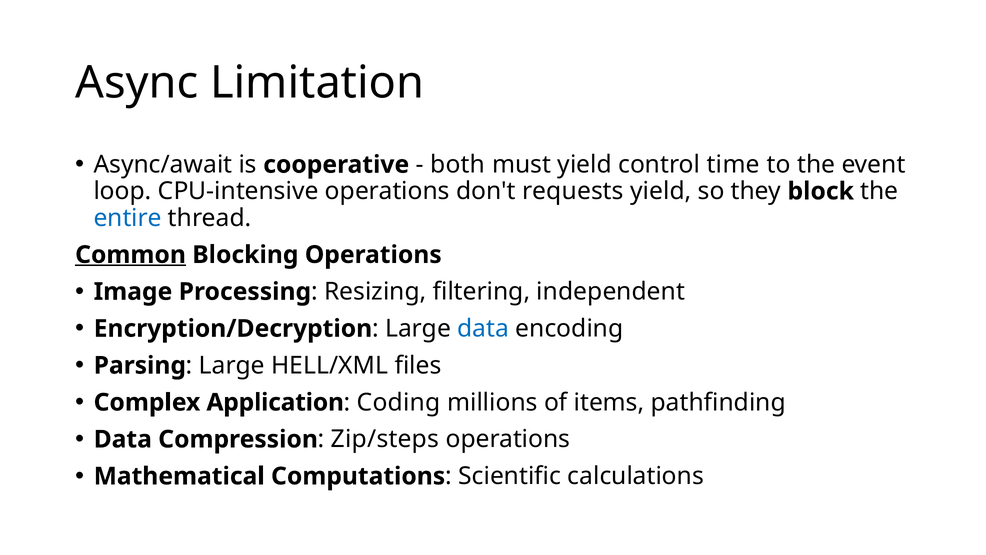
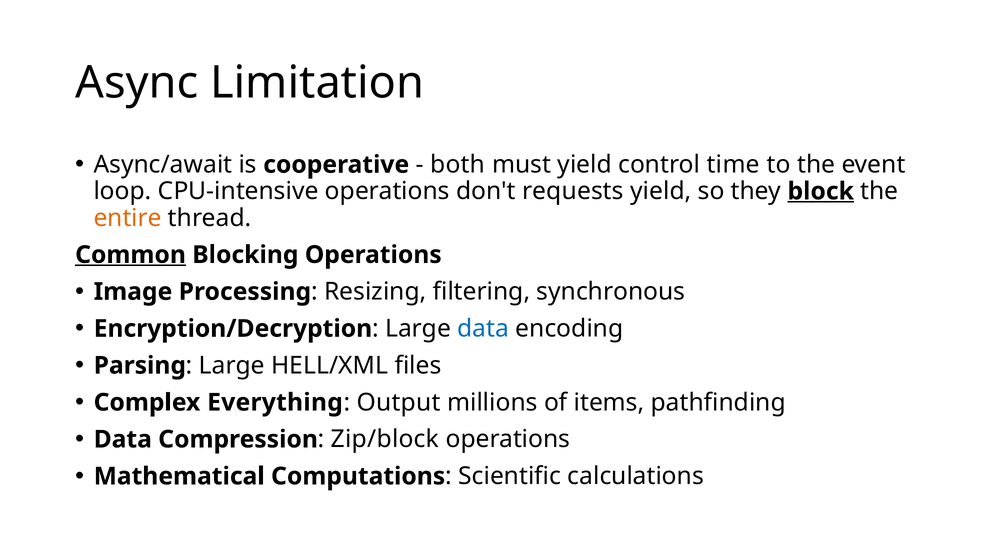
block underline: none -> present (821, 191)
entire colour: blue -> orange (128, 218)
independent: independent -> synchronous (611, 292)
Application: Application -> Everything (275, 402)
Coding: Coding -> Output (399, 402)
Zip/steps: Zip/steps -> Zip/block (385, 439)
